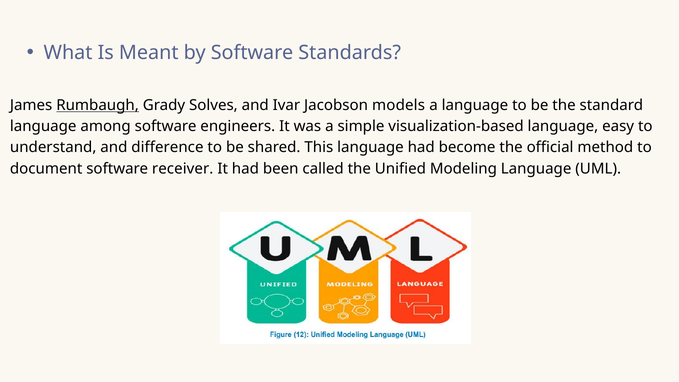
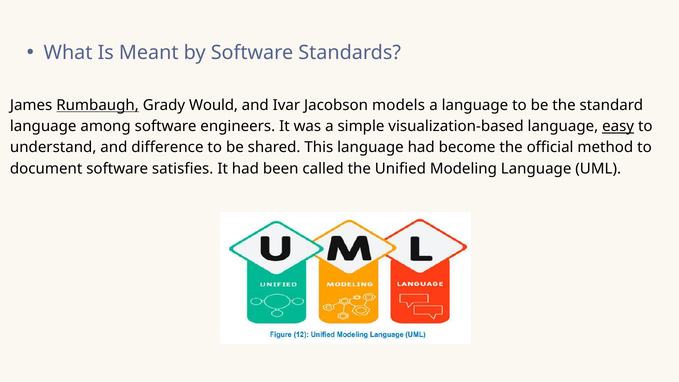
Solves: Solves -> Would (213, 105)
easy underline: none -> present (618, 126)
receiver: receiver -> satisfies (183, 169)
